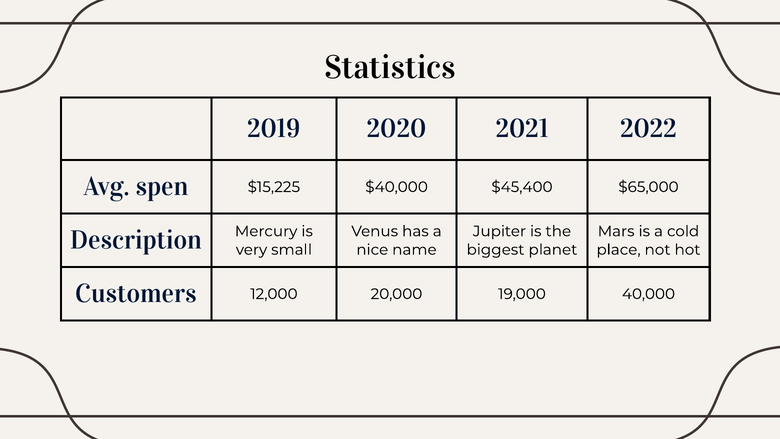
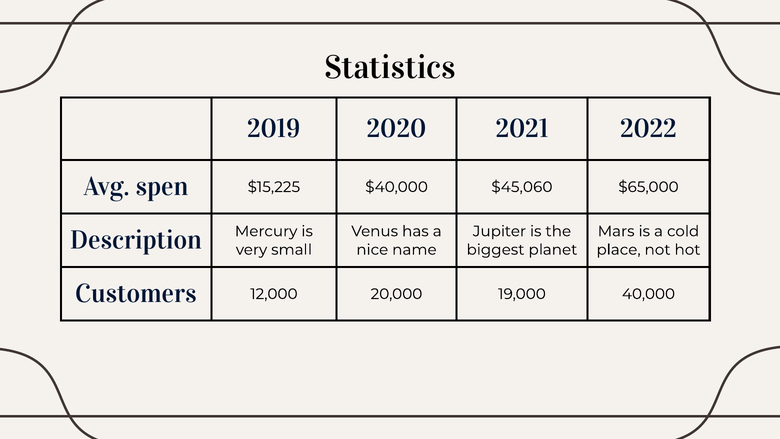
$45,400: $45,400 -> $45,060 (522, 187)
